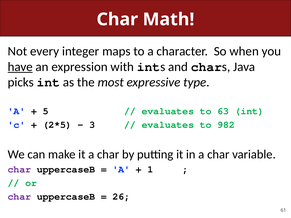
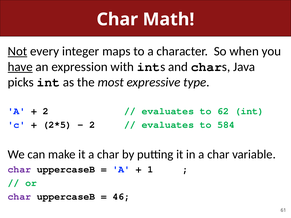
Not underline: none -> present (18, 51)
5: 5 -> 2 (46, 111)
63: 63 -> 62 (223, 111)
3: 3 -> 2 (92, 125)
982: 982 -> 584 (226, 125)
26: 26 -> 46 (121, 197)
